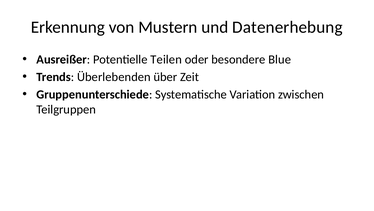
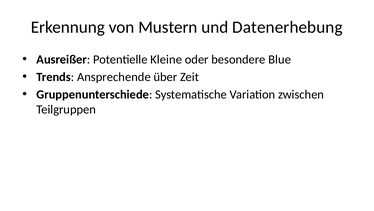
Teilen: Teilen -> Kleine (166, 59)
Überlebenden: Überlebenden -> Ansprechende (114, 77)
